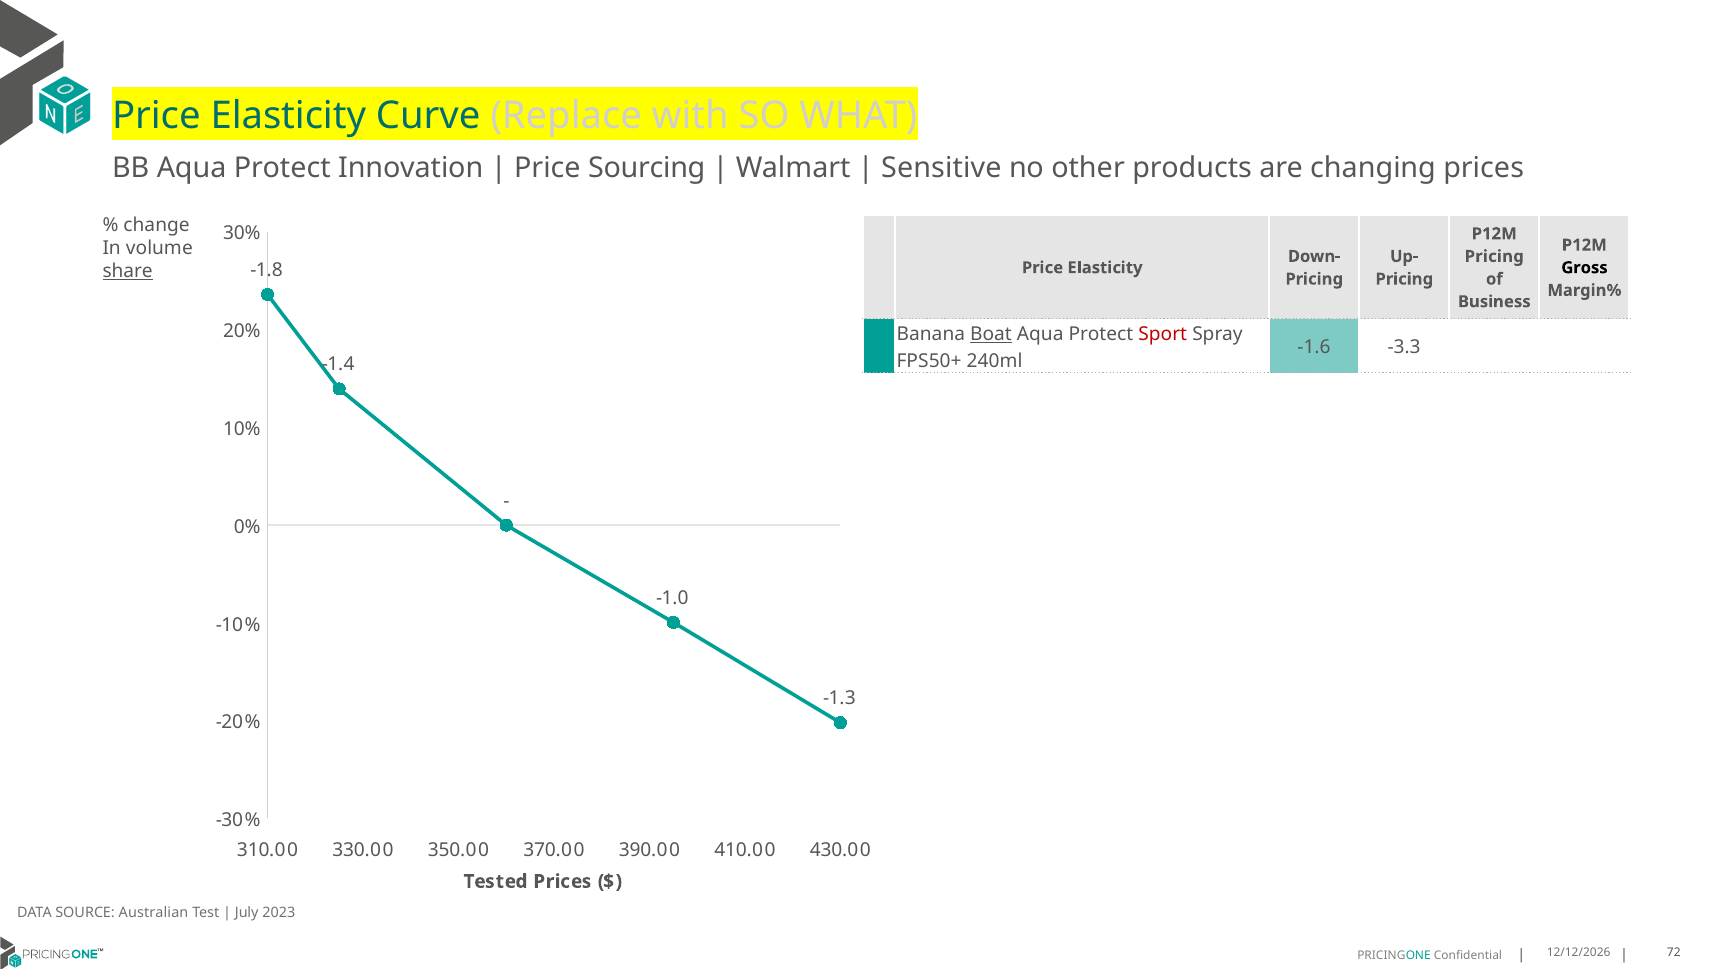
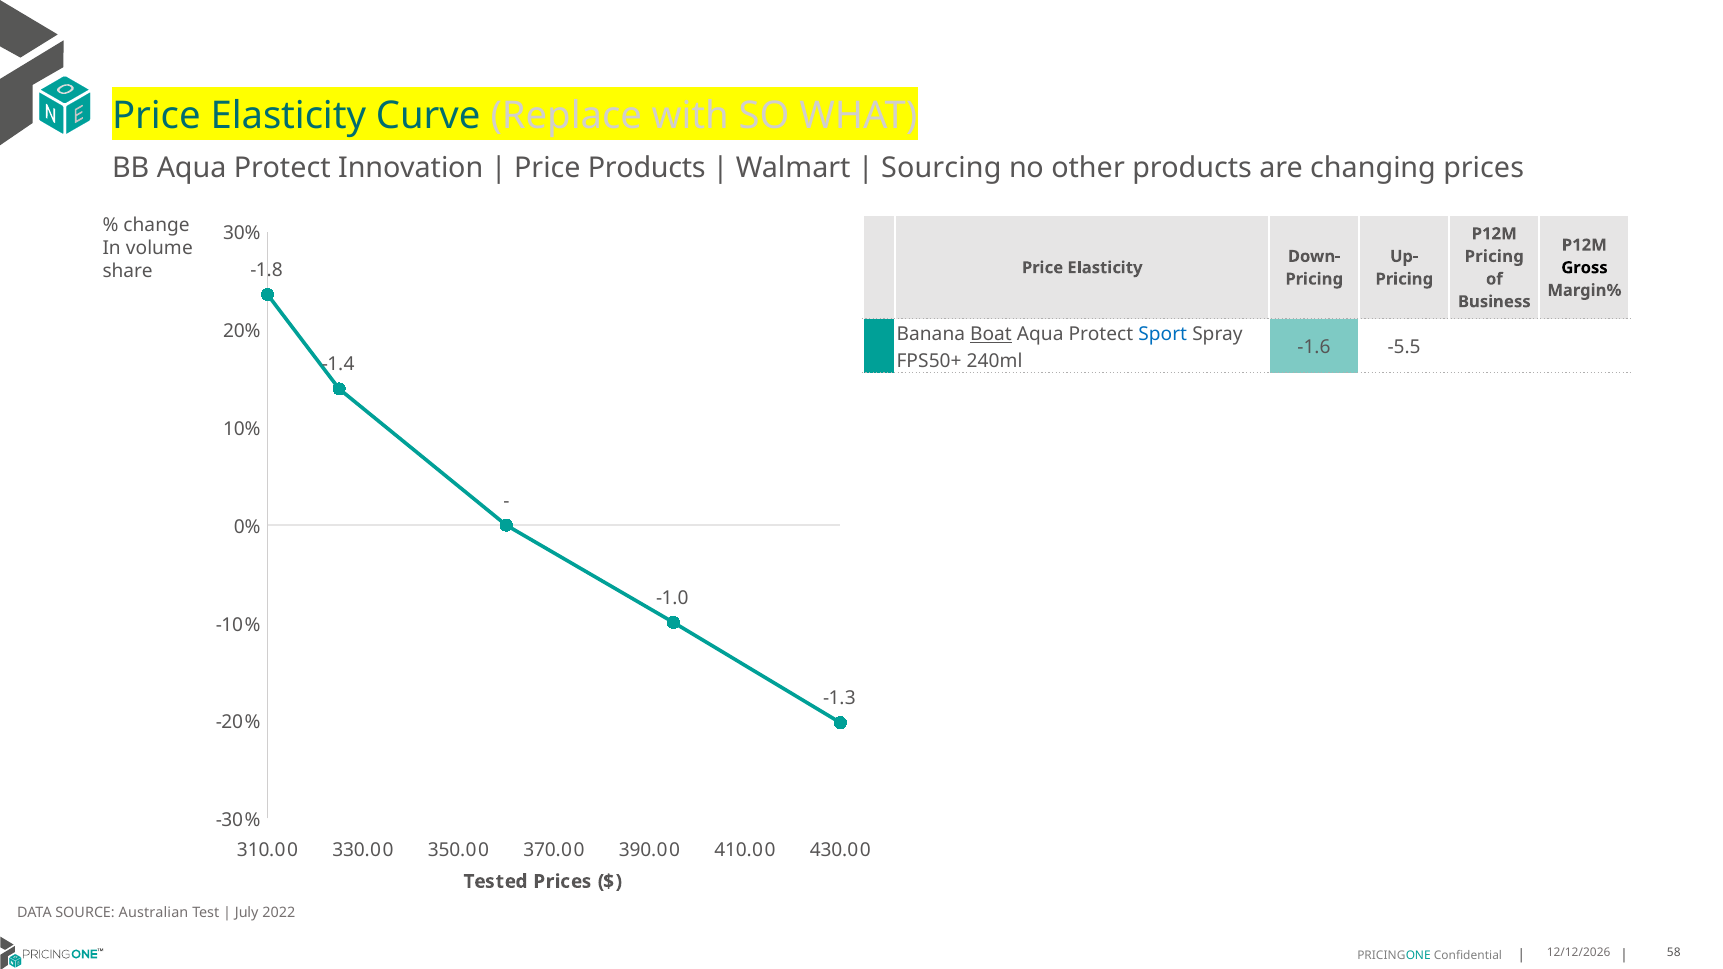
Price Sourcing: Sourcing -> Products (647, 168)
Sensitive: Sensitive -> Sourcing (941, 168)
share underline: present -> none (128, 271)
Sport colour: red -> blue (1163, 334)
-3.3: -3.3 -> -5.5 (1404, 347)
2023: 2023 -> 2022 (279, 913)
72: 72 -> 58 (1674, 953)
